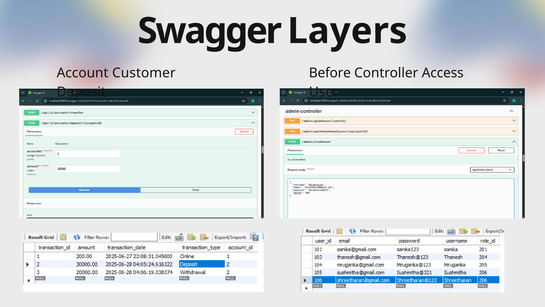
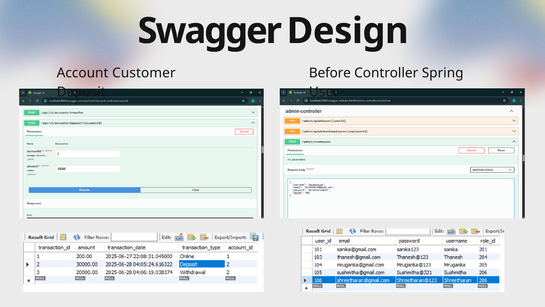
Layers: Layers -> Design (348, 31)
Access: Access -> Spring (443, 73)
